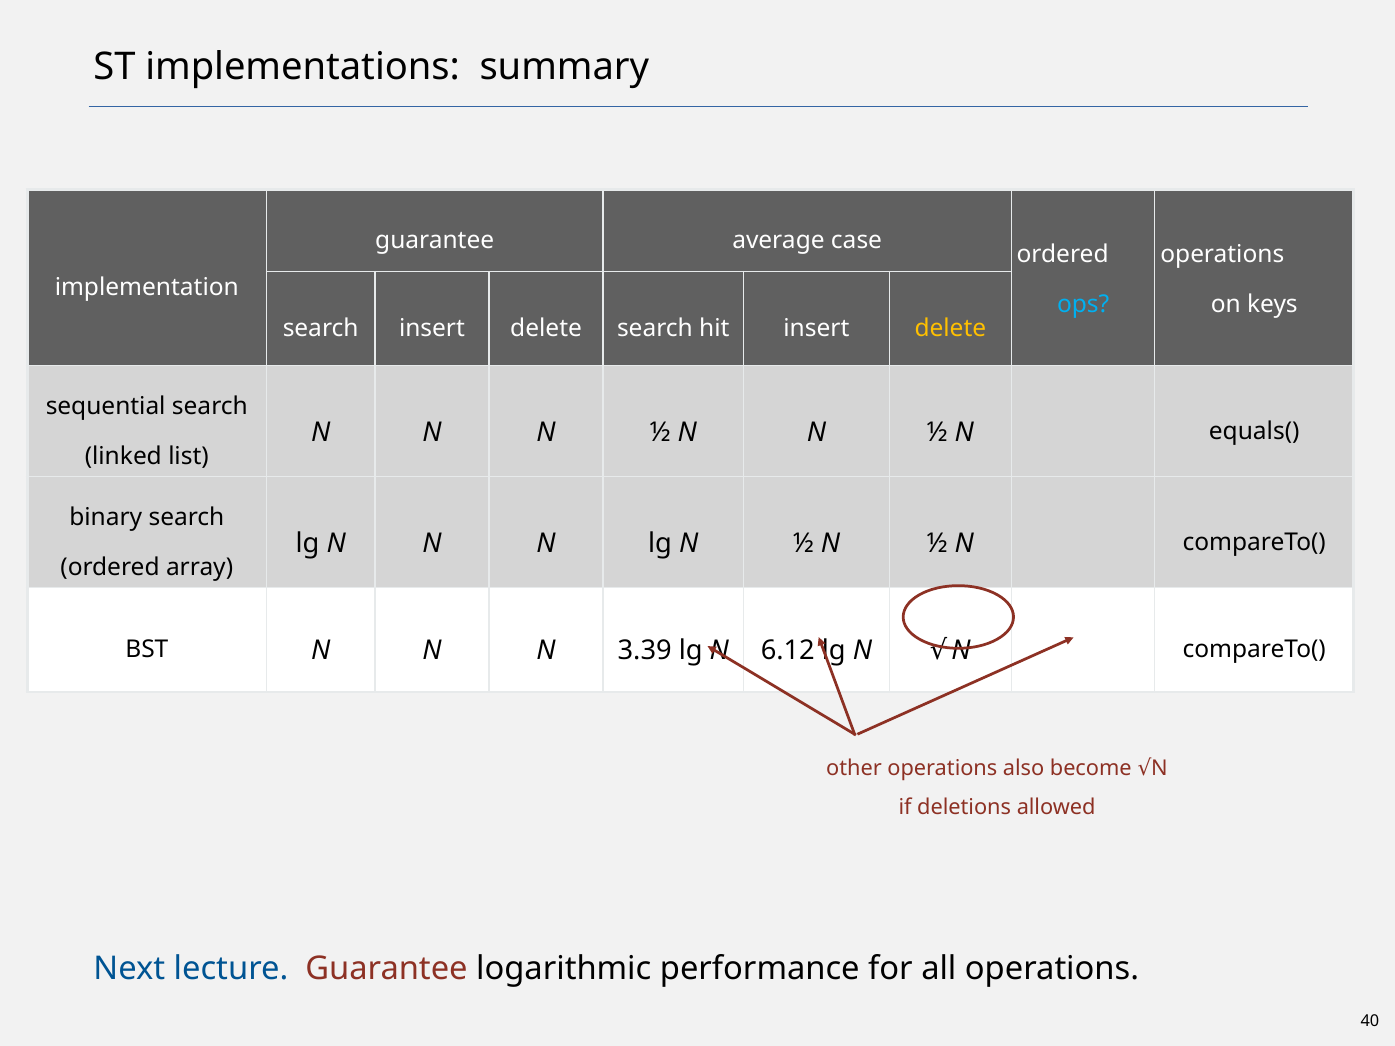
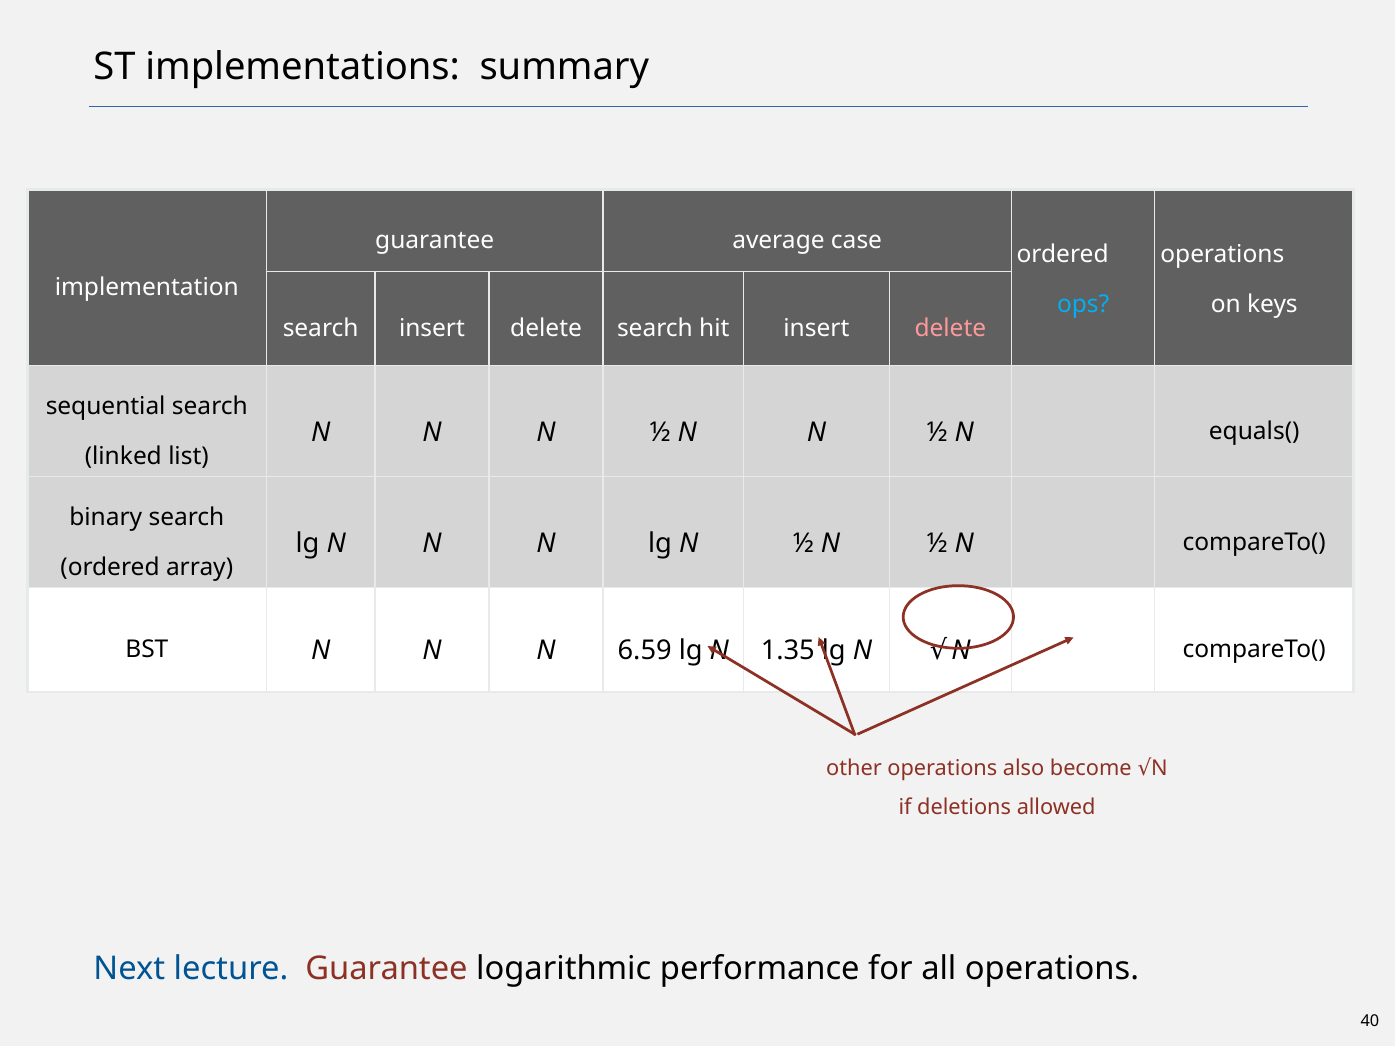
delete colour: yellow -> pink (950, 328)
3.39: 3.39 -> 6.59 (645, 651)
6.12: 6.12 -> 1.35 (788, 651)
